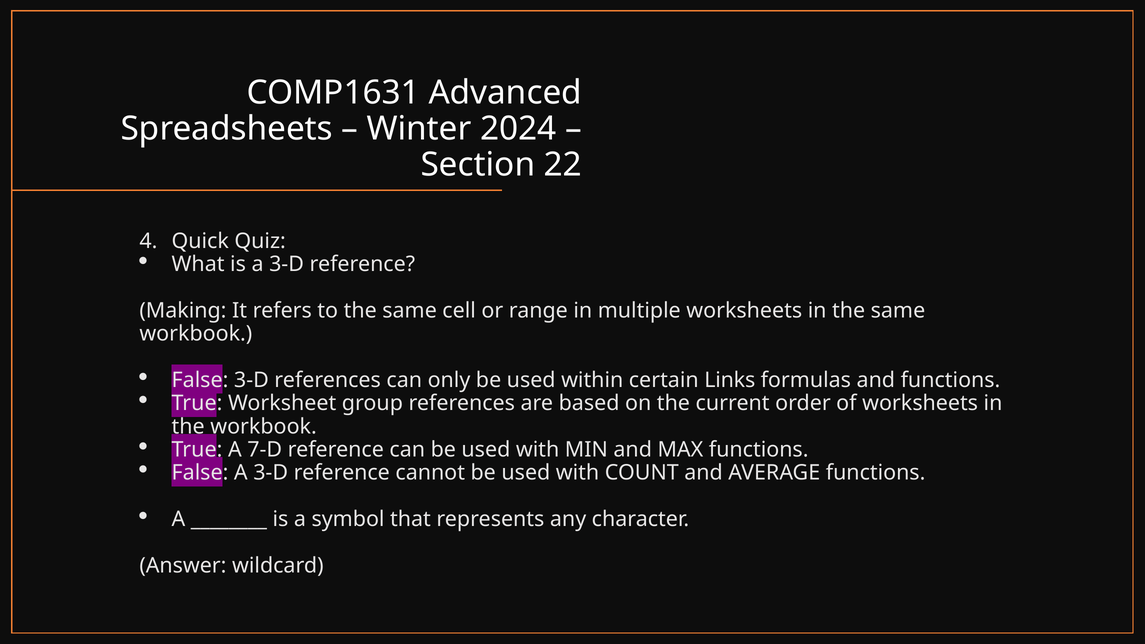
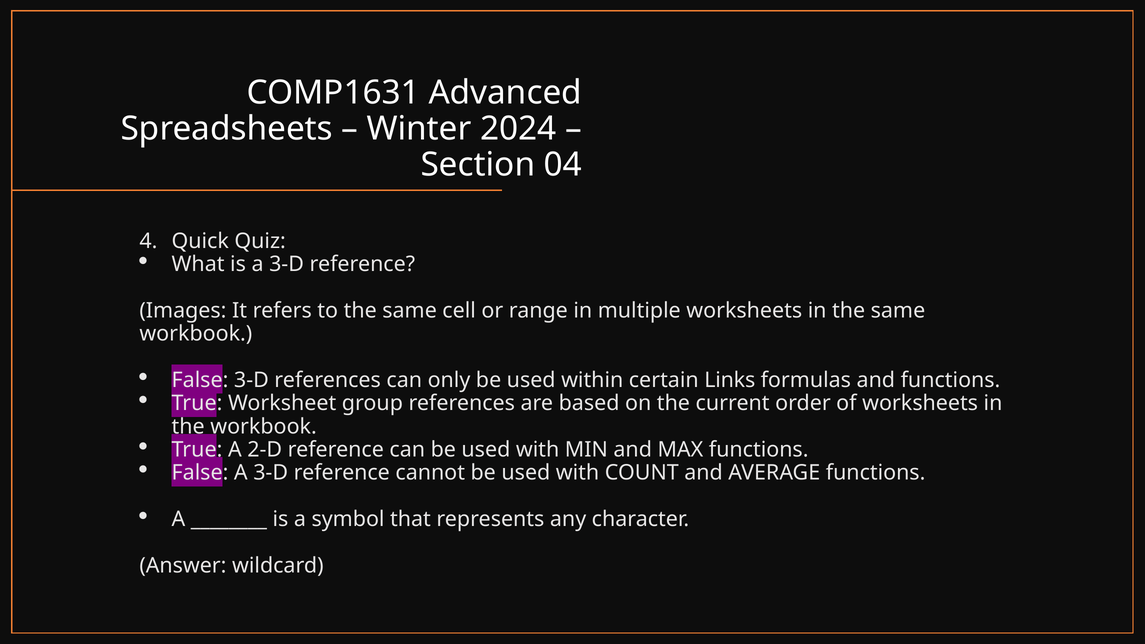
22: 22 -> 04 (563, 165)
Making: Making -> Images (183, 311)
7-D: 7-D -> 2-D (265, 450)
